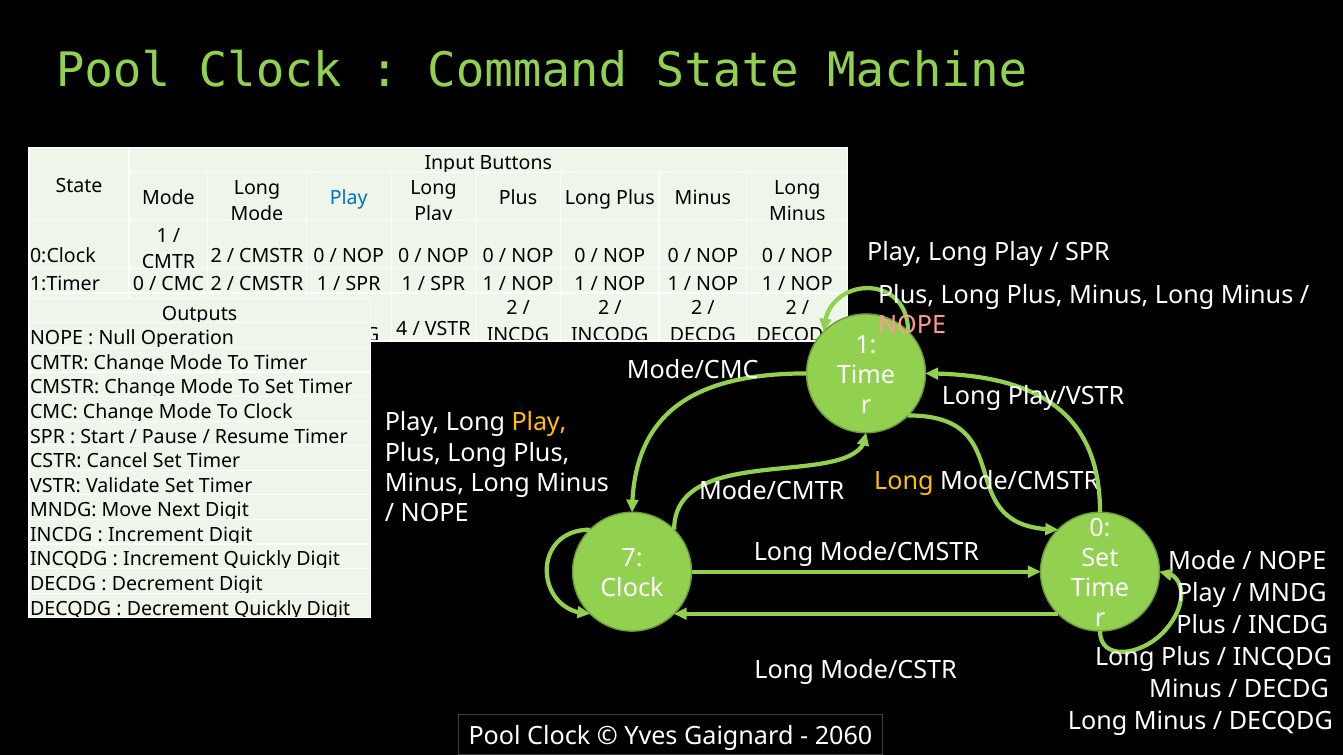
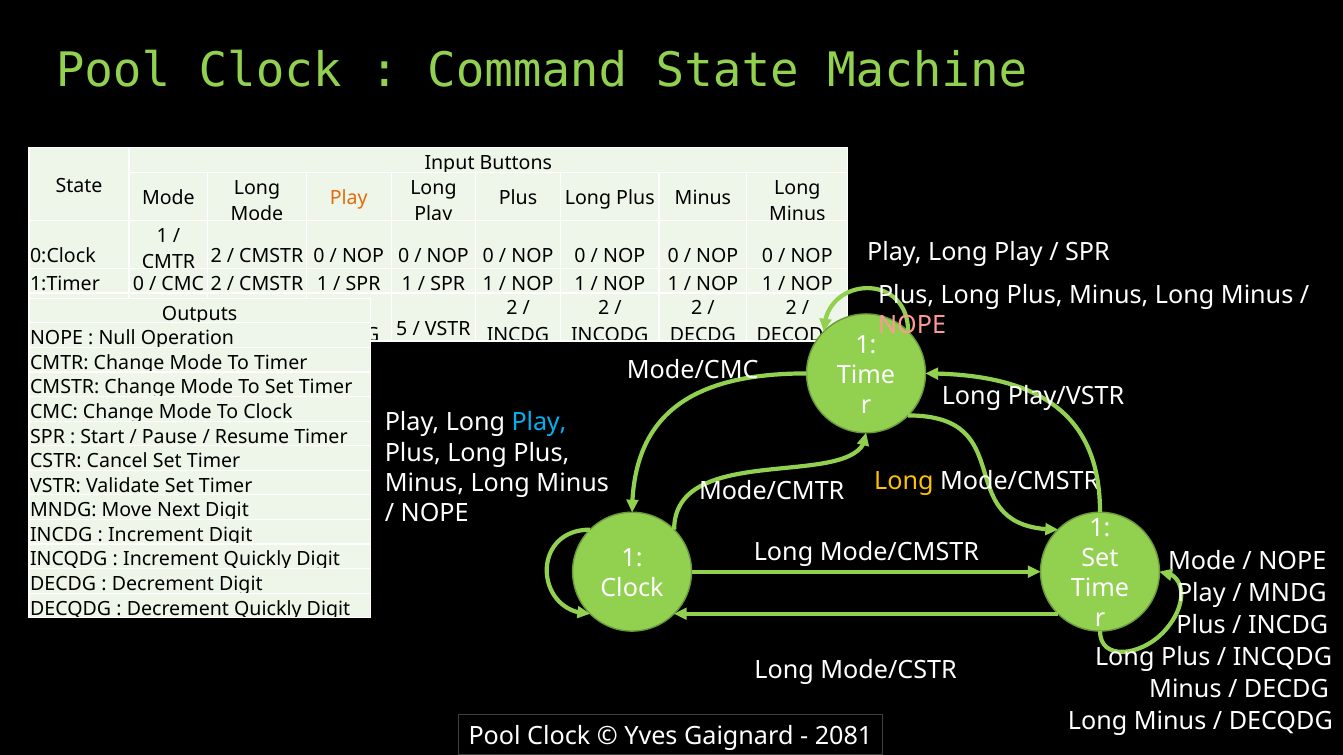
Play colour: blue -> orange (349, 198)
4: 4 -> 5 (402, 329)
Play colour: yellow -> light blue (539, 423)
0: 0 -> 1 (1100, 528)
7: 7 -> 1 (632, 559)
2060: 2060 -> 2081 (844, 737)
